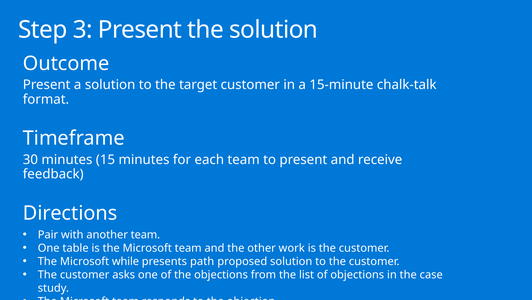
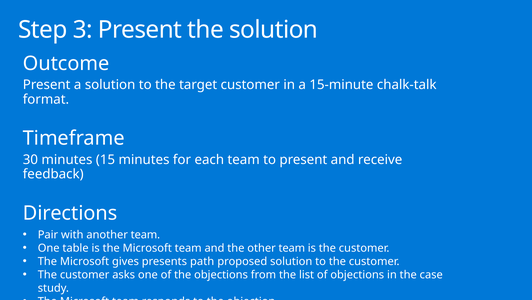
other work: work -> team (292, 248)
Microsoft while: while -> gives (125, 261)
